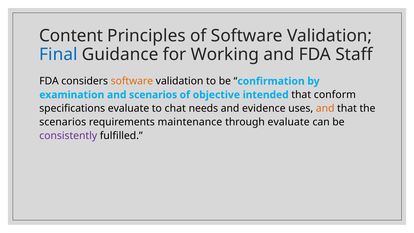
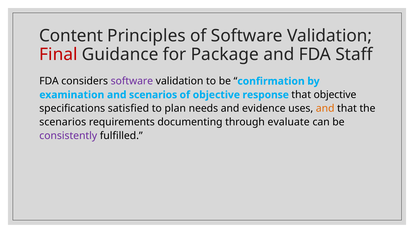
Final colour: blue -> red (58, 54)
Working: Working -> Package (225, 54)
software colour: orange -> purple (132, 81)
intended: intended -> response (266, 95)
that conform: conform -> objective (335, 95)
specifications evaluate: evaluate -> satisfied (128, 108)
chat: chat -> plan (175, 108)
maintenance: maintenance -> documenting (190, 122)
